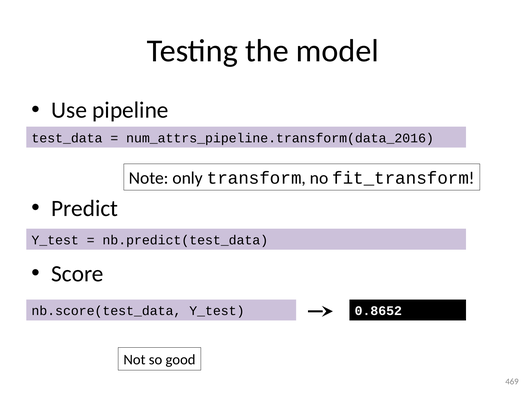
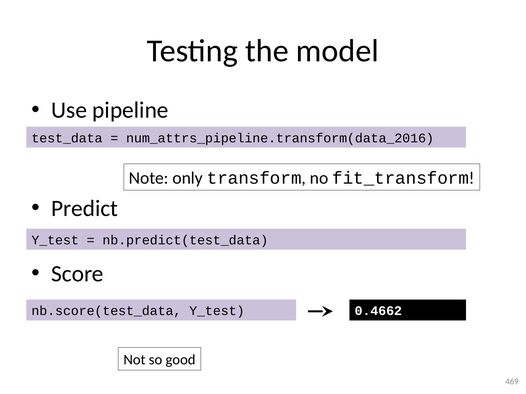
0.8652: 0.8652 -> 0.4662 (378, 311)
